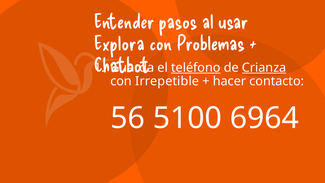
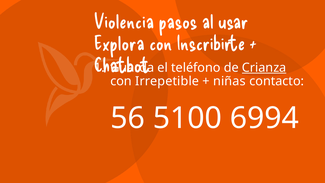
Entender: Entender -> Violencia (124, 22)
Problemas: Problemas -> Inscribirte (211, 44)
teléfono underline: present -> none (196, 68)
hacer: hacer -> niñas (229, 81)
6964: 6964 -> 6994 (264, 118)
